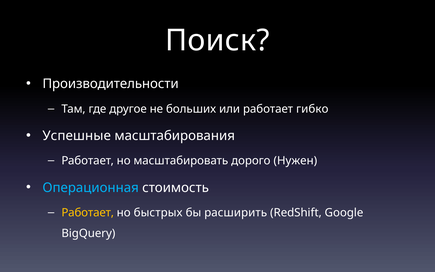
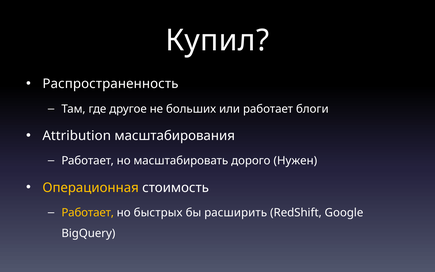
Поиск: Поиск -> Купил (217, 41)
Производительности: Производительности -> Распространенность (110, 84)
гибко: гибко -> блоги (312, 109)
Успешные: Успешные -> Attribution (77, 136)
Операционная colour: light blue -> yellow (91, 188)
